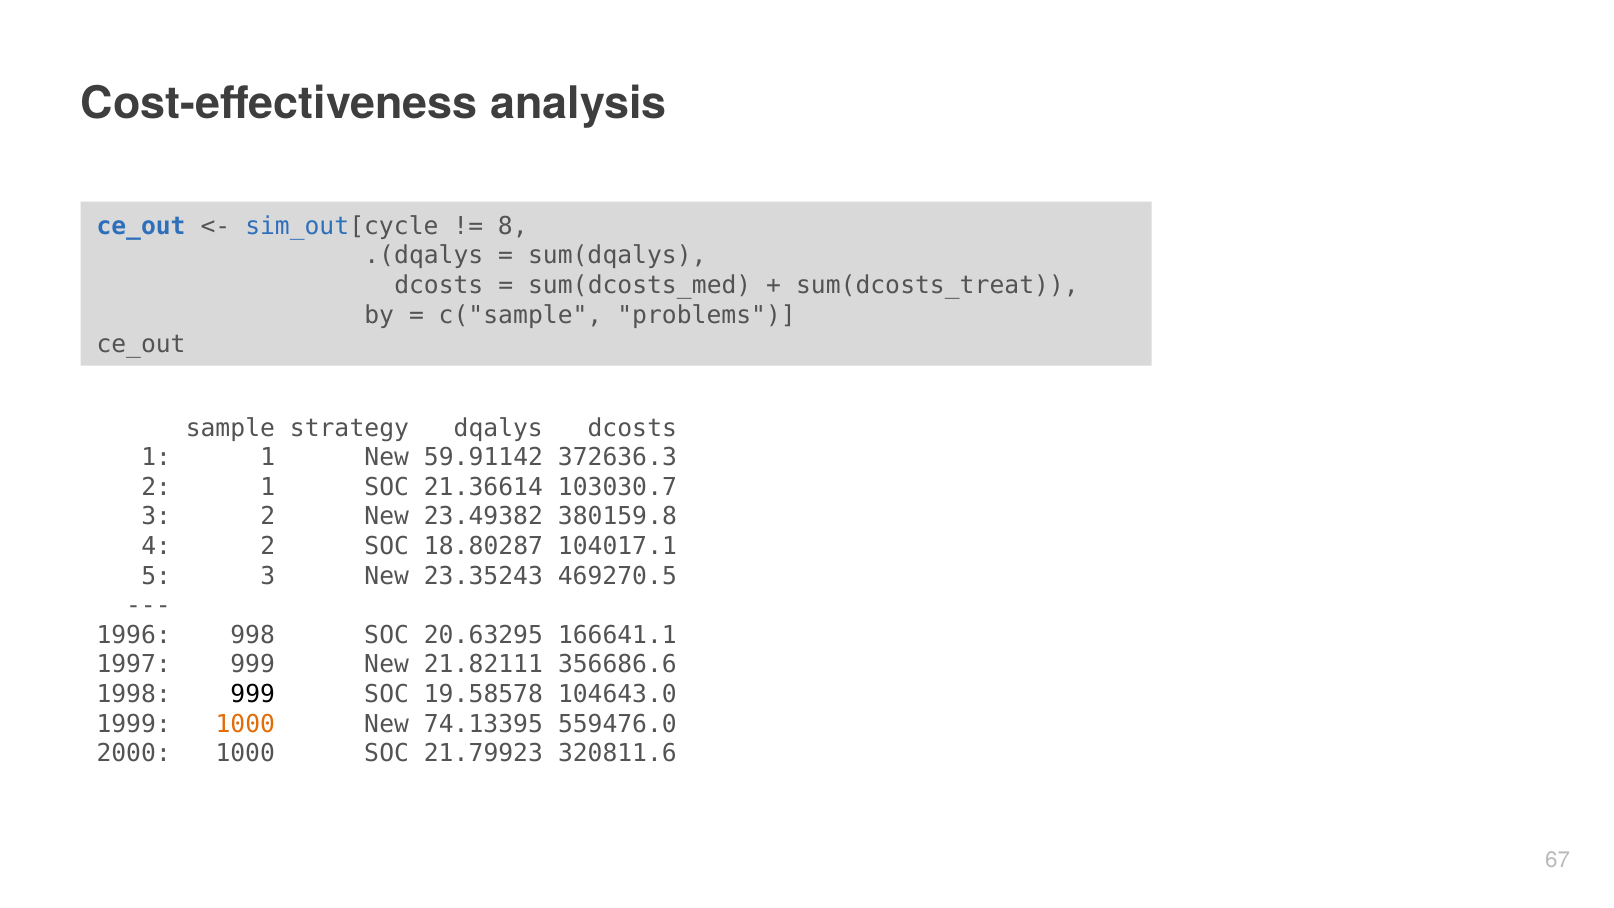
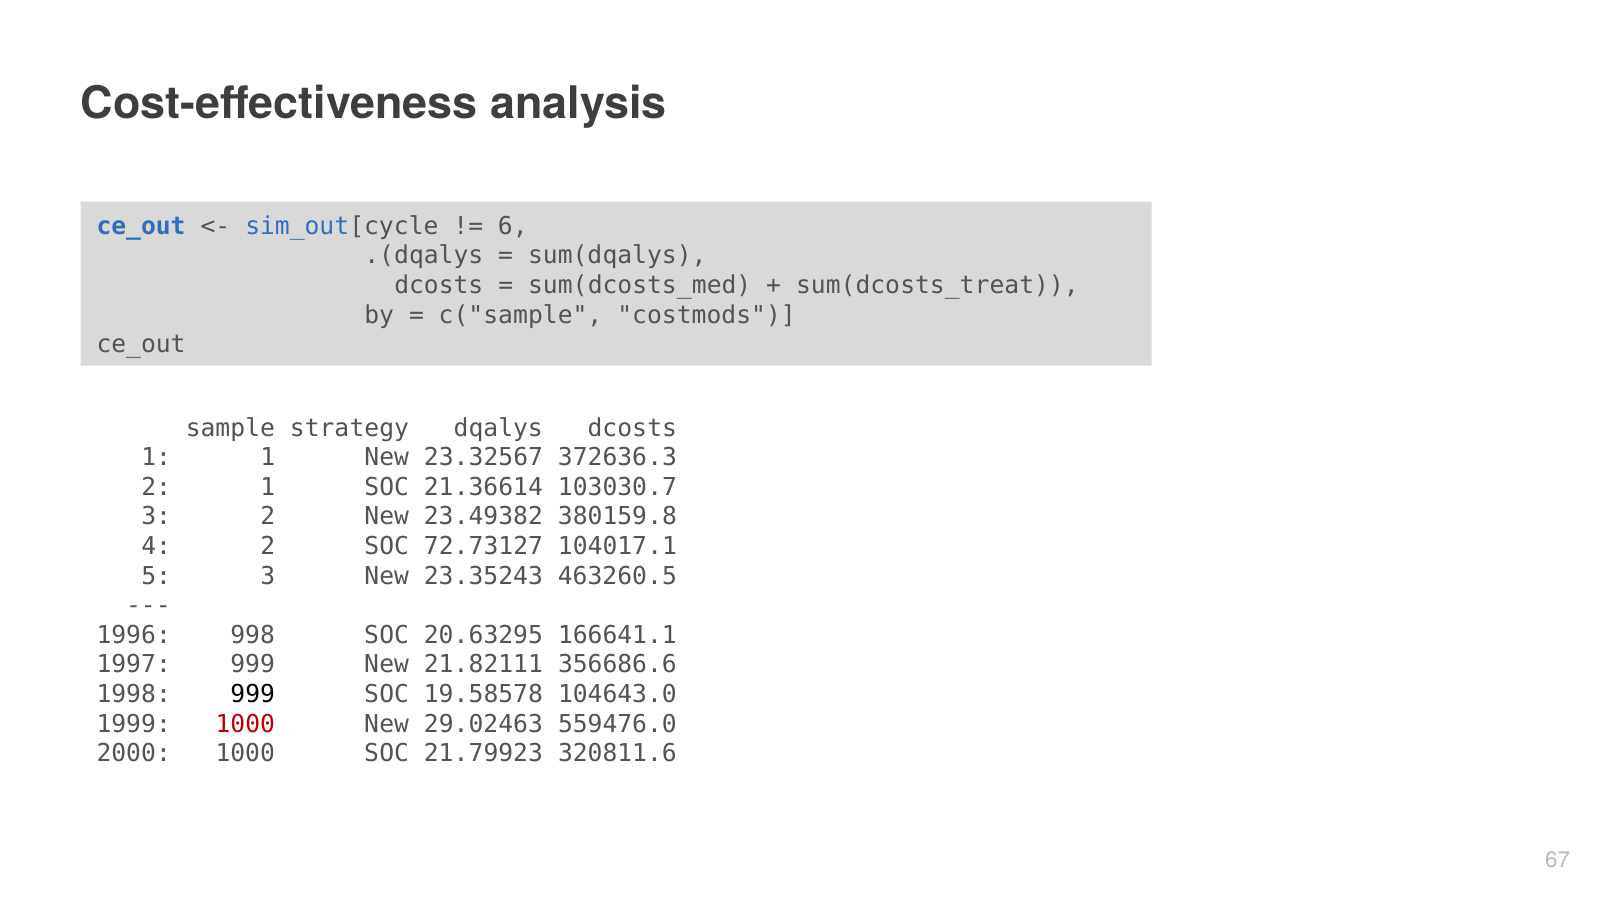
8: 8 -> 6 (513, 226)
problems: problems -> costmods (707, 315)
59.91142: 59.91142 -> 23.32567 (483, 458)
18.80287: 18.80287 -> 72.73127 (483, 546)
469270.5: 469270.5 -> 463260.5 (617, 576)
1000 colour: orange -> red (245, 724)
74.13395: 74.13395 -> 29.02463 (483, 724)
